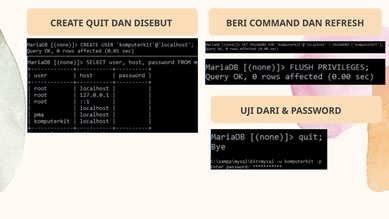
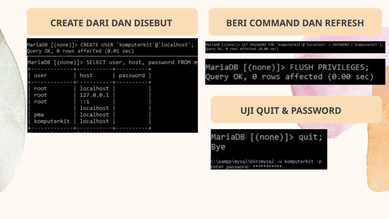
QUIT: QUIT -> DARI (97, 23)
DARI: DARI -> QUIT (268, 111)
